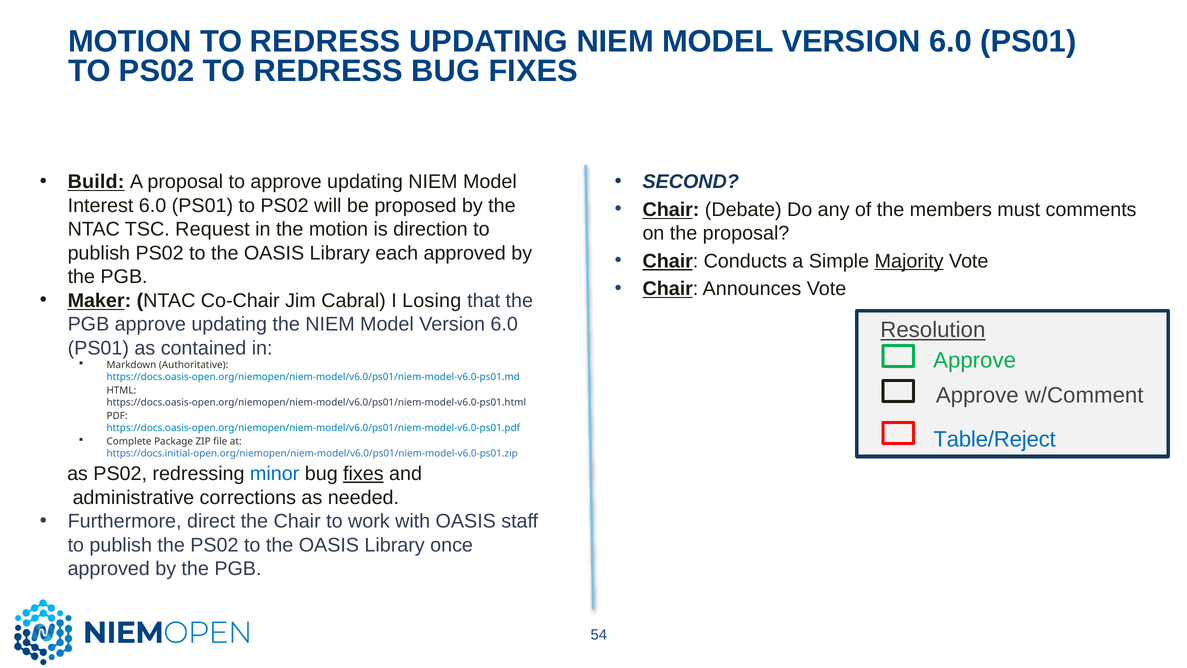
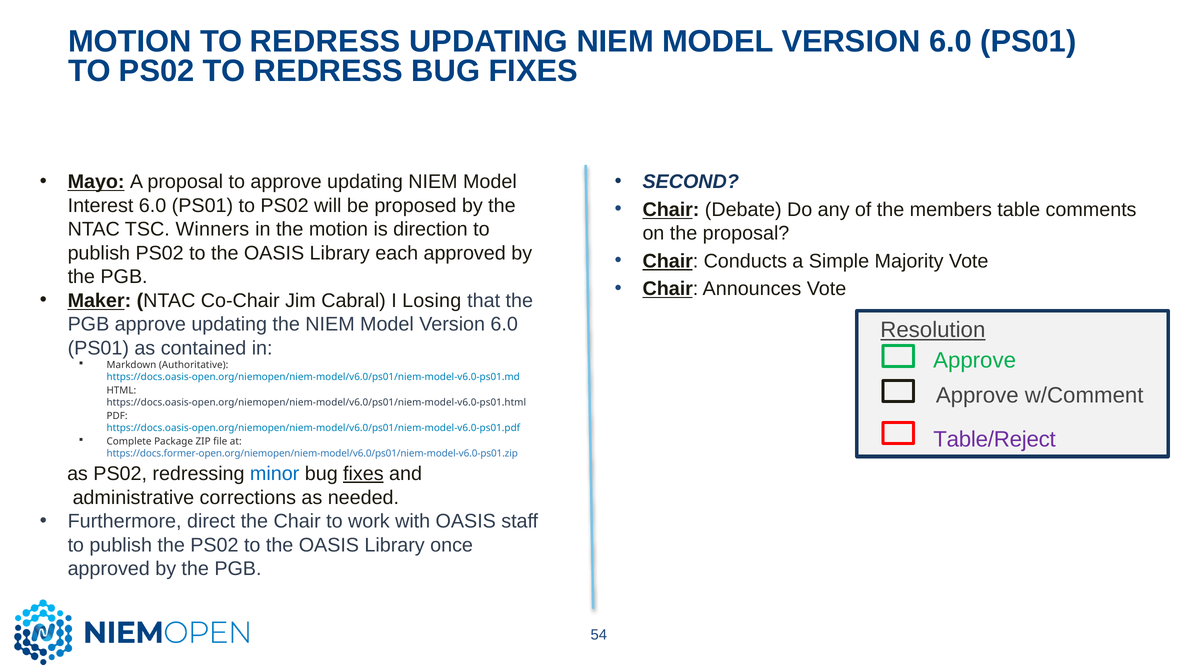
Build: Build -> Mayo (96, 182)
must: must -> table (1019, 209)
Request: Request -> Winners (212, 229)
Majority underline: present -> none (909, 261)
Table/Reject colour: blue -> purple (995, 439)
https://docs.initial-open.org/niemopen/niem-model/v6.0/ps01/niem-model-v6.0-ps01.zip: https://docs.initial-open.org/niemopen/niem-model/v6.0/ps01/niem-model-v6.0-ps01.zip -> https://docs.former-open.org/niemopen/niem-model/v6.0/ps01/niem-model-v6.0-ps01.zip (312, 453)
